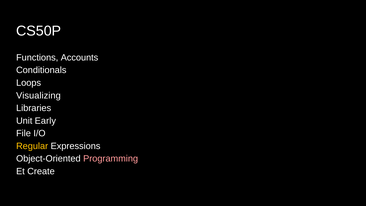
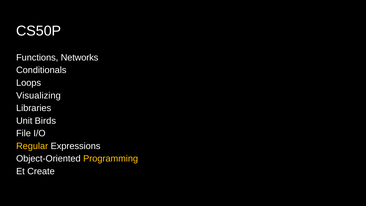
Accounts: Accounts -> Networks (80, 58)
Early: Early -> Birds (45, 121)
Programming colour: pink -> yellow (111, 159)
